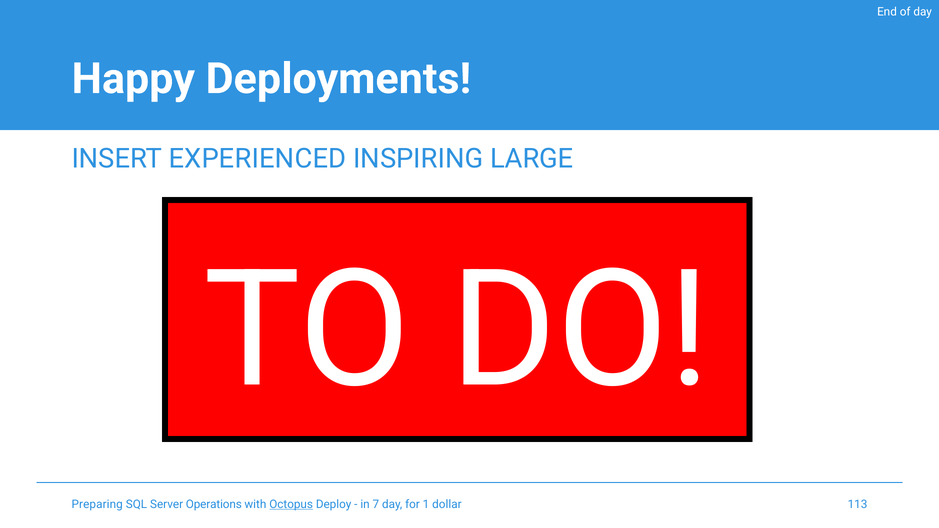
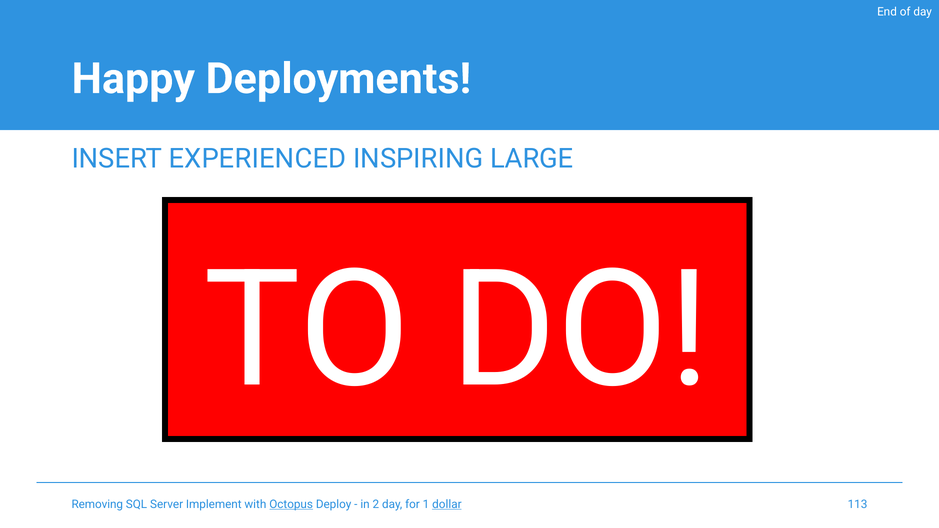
Preparing: Preparing -> Removing (97, 504)
Operations: Operations -> Implement (214, 504)
7: 7 -> 2 (376, 504)
dollar underline: none -> present (447, 504)
